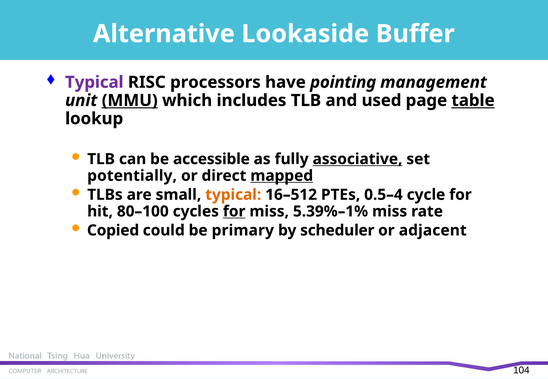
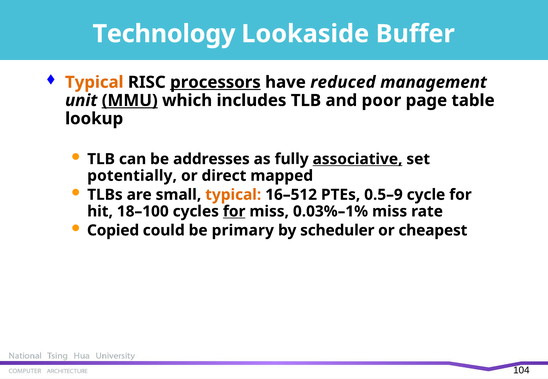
Alternative: Alternative -> Technology (164, 34)
Typical colour: purple -> orange (94, 82)
processors underline: none -> present (215, 82)
pointing: pointing -> reduced (343, 82)
used: used -> poor (381, 101)
table underline: present -> none (473, 101)
accessible: accessible -> addresses (211, 159)
mapped underline: present -> none (282, 176)
0.5–4: 0.5–4 -> 0.5–9 (383, 195)
80–100: 80–100 -> 18–100 (143, 212)
5.39%–1%: 5.39%–1% -> 0.03%–1% (331, 212)
adjacent: adjacent -> cheapest (433, 231)
